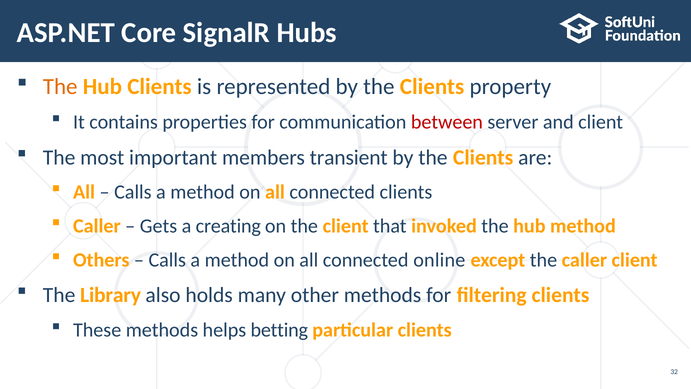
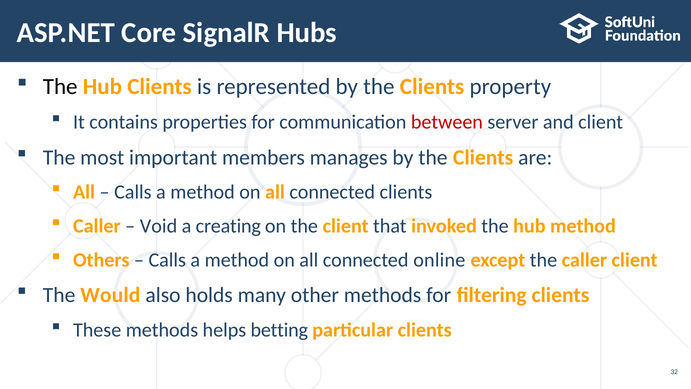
The colour: orange -> black (60, 87)
transient: transient -> manages (349, 157)
Gets: Gets -> Void (159, 226)
Library: Library -> Would (110, 295)
